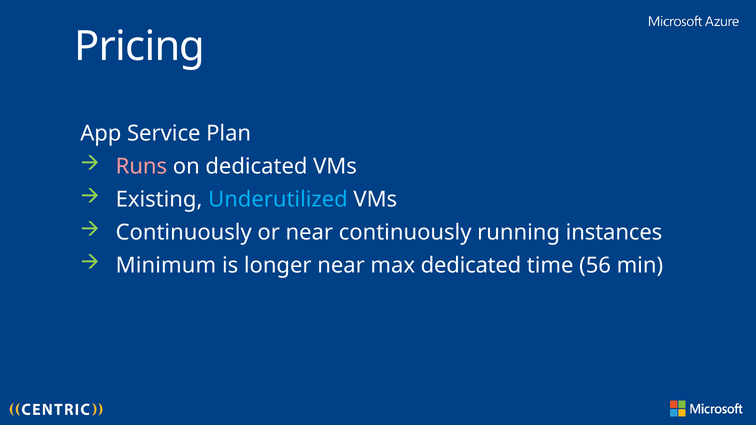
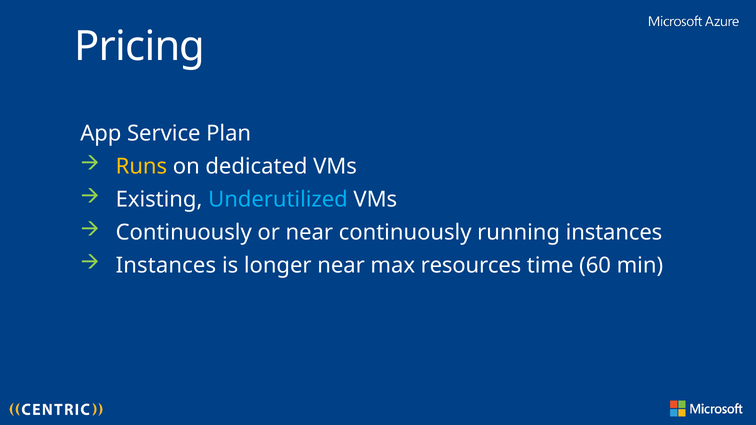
Runs colour: pink -> yellow (141, 167)
Minimum: Minimum -> Instances (166, 265)
max dedicated: dedicated -> resources (471, 265)
56: 56 -> 60 (595, 265)
